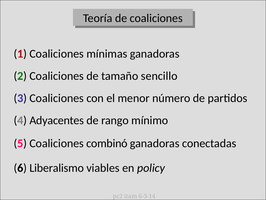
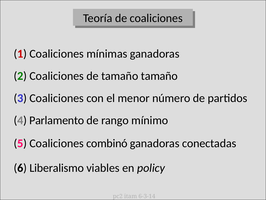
tamaño sencillo: sencillo -> tamaño (159, 76)
Adyacentes: Adyacentes -> Parlamento (57, 120)
